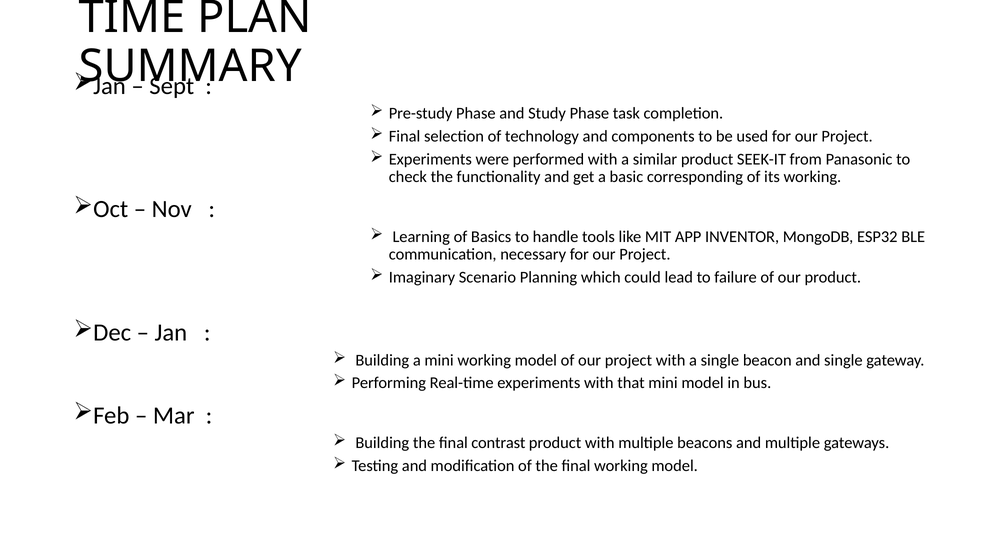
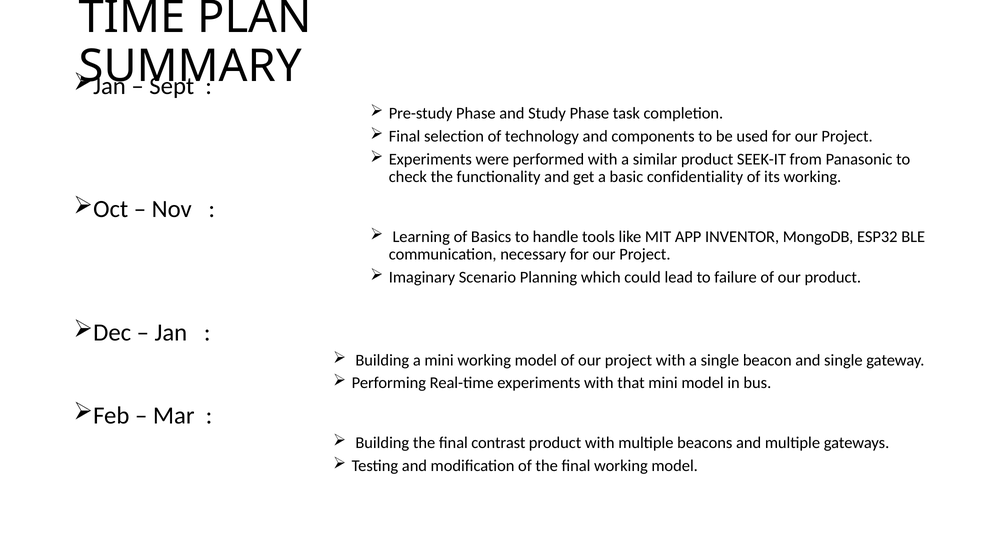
corresponding: corresponding -> confidentiality (695, 177)
